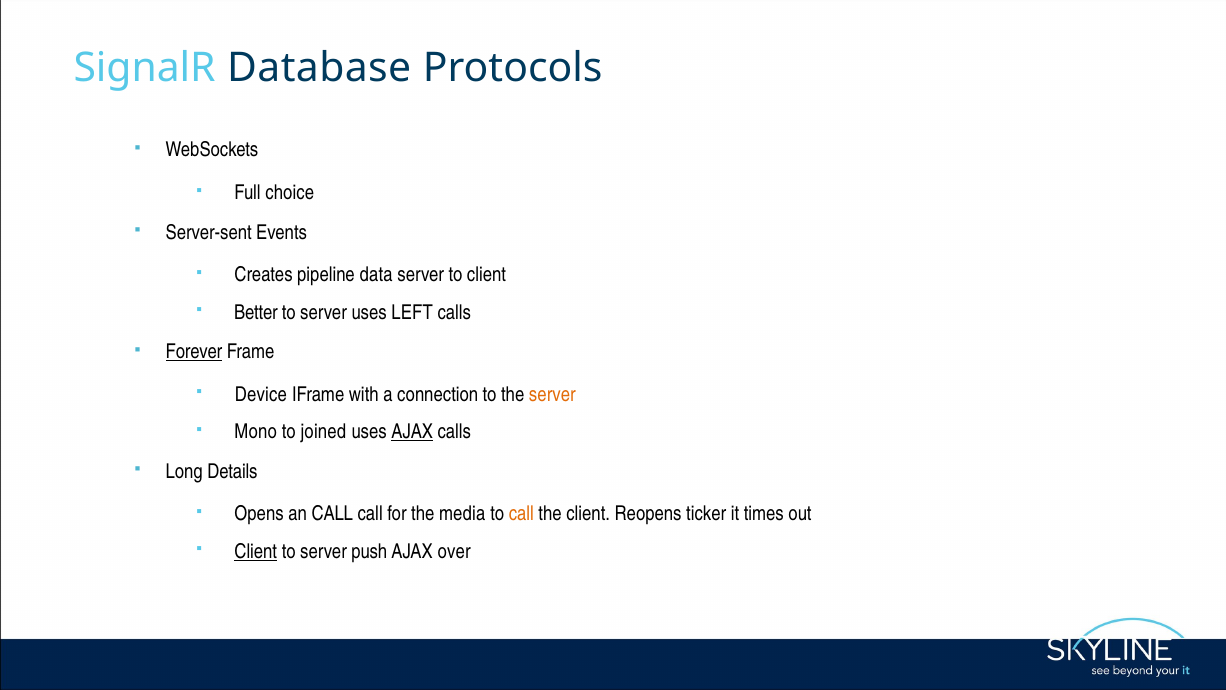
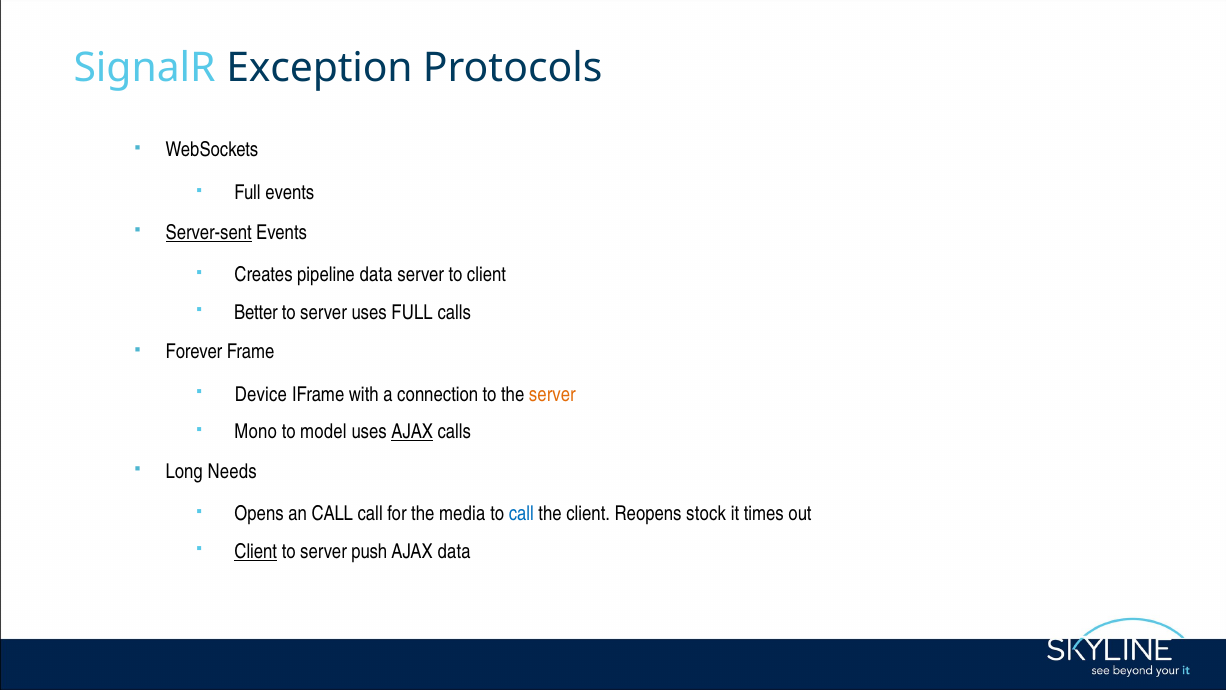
Database: Database -> Exception (320, 68)
Full choice: choice -> events (290, 193)
Server-sent underline: none -> present (209, 232)
uses LEFT: LEFT -> FULL (412, 312)
Forever underline: present -> none (194, 352)
joined: joined -> model (323, 432)
Details: Details -> Needs (232, 471)
call colour: orange -> blue (521, 514)
ticker: ticker -> stock (706, 514)
AJAX over: over -> data (454, 551)
